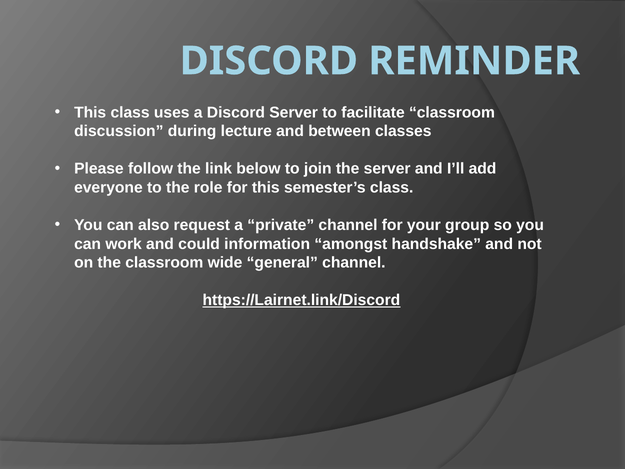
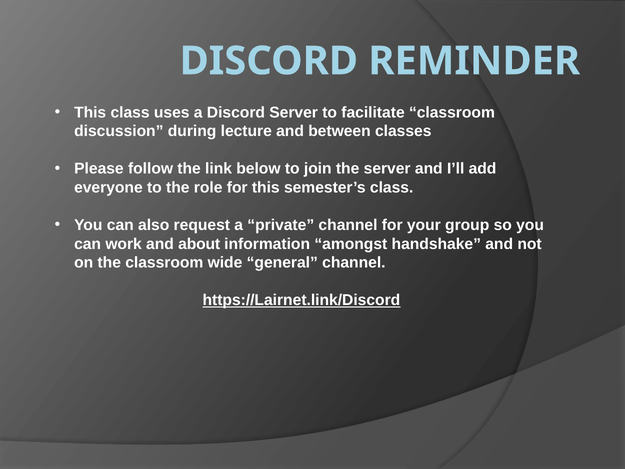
could: could -> about (199, 244)
